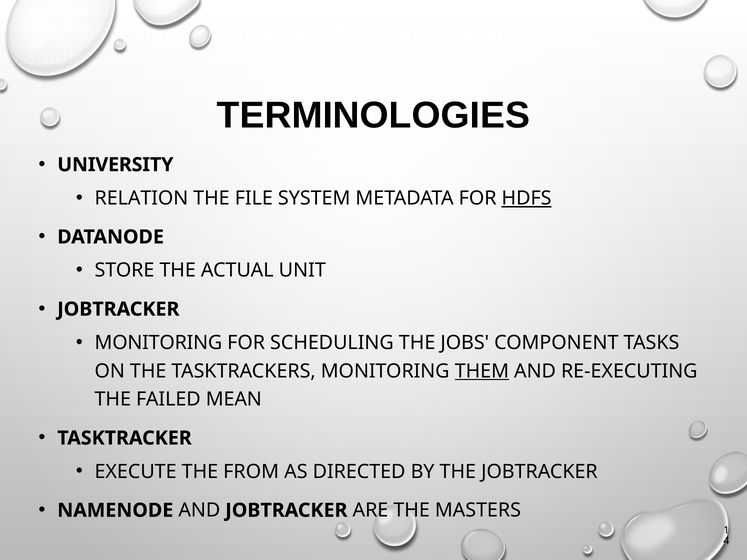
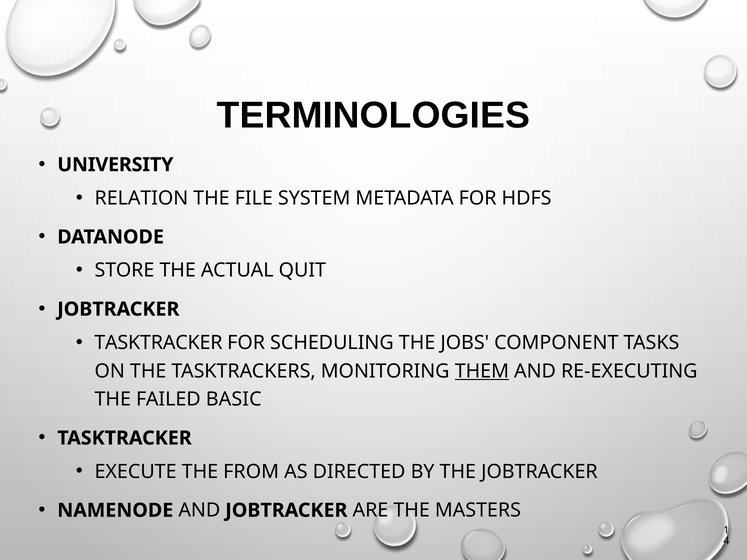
HDFS underline: present -> none (527, 198)
UNIT: UNIT -> QUIT (302, 271)
MONITORING: MONITORING -> TASKTRACKER (158, 343)
MEAN: MEAN -> BASIC (234, 400)
